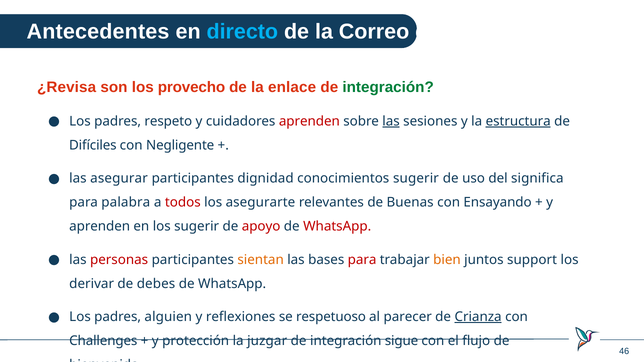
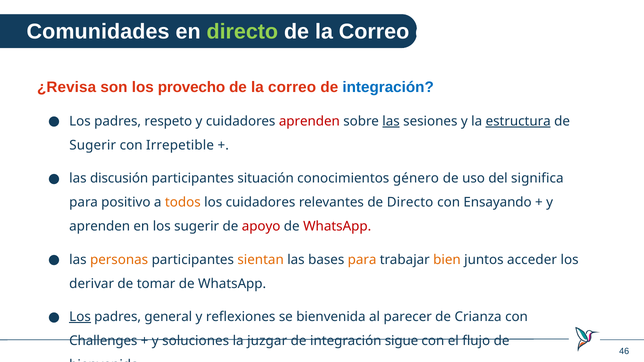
Antecedentes: Antecedentes -> Comunidades (98, 32)
directo colour: light blue -> light green (242, 32)
enlace: enlace -> correo (292, 87)
integración colour: green -> blue (388, 87)
Difíciles: Difíciles -> Sugerir (93, 145)
Negligente: Negligente -> Irrepetible (180, 145)
asegurar: asegurar -> discusión (119, 178)
dignidad: dignidad -> situación (266, 178)
conocimientos sugerir: sugerir -> género (416, 178)
palabra: palabra -> positivo (126, 203)
todos colour: red -> orange (183, 203)
los asegurarte: asegurarte -> cuidadores (261, 203)
de Buenas: Buenas -> Directo (410, 203)
personas colour: red -> orange (119, 260)
para colour: red -> orange (362, 260)
support: support -> acceder (532, 260)
debes: debes -> tomar (156, 284)
Los underline: none -> present (80, 317)
alguien: alguien -> general (168, 317)
se respetuoso: respetuoso -> bienvenida (331, 317)
Crianza underline: present -> none (478, 317)
protección: protección -> soluciones (196, 341)
